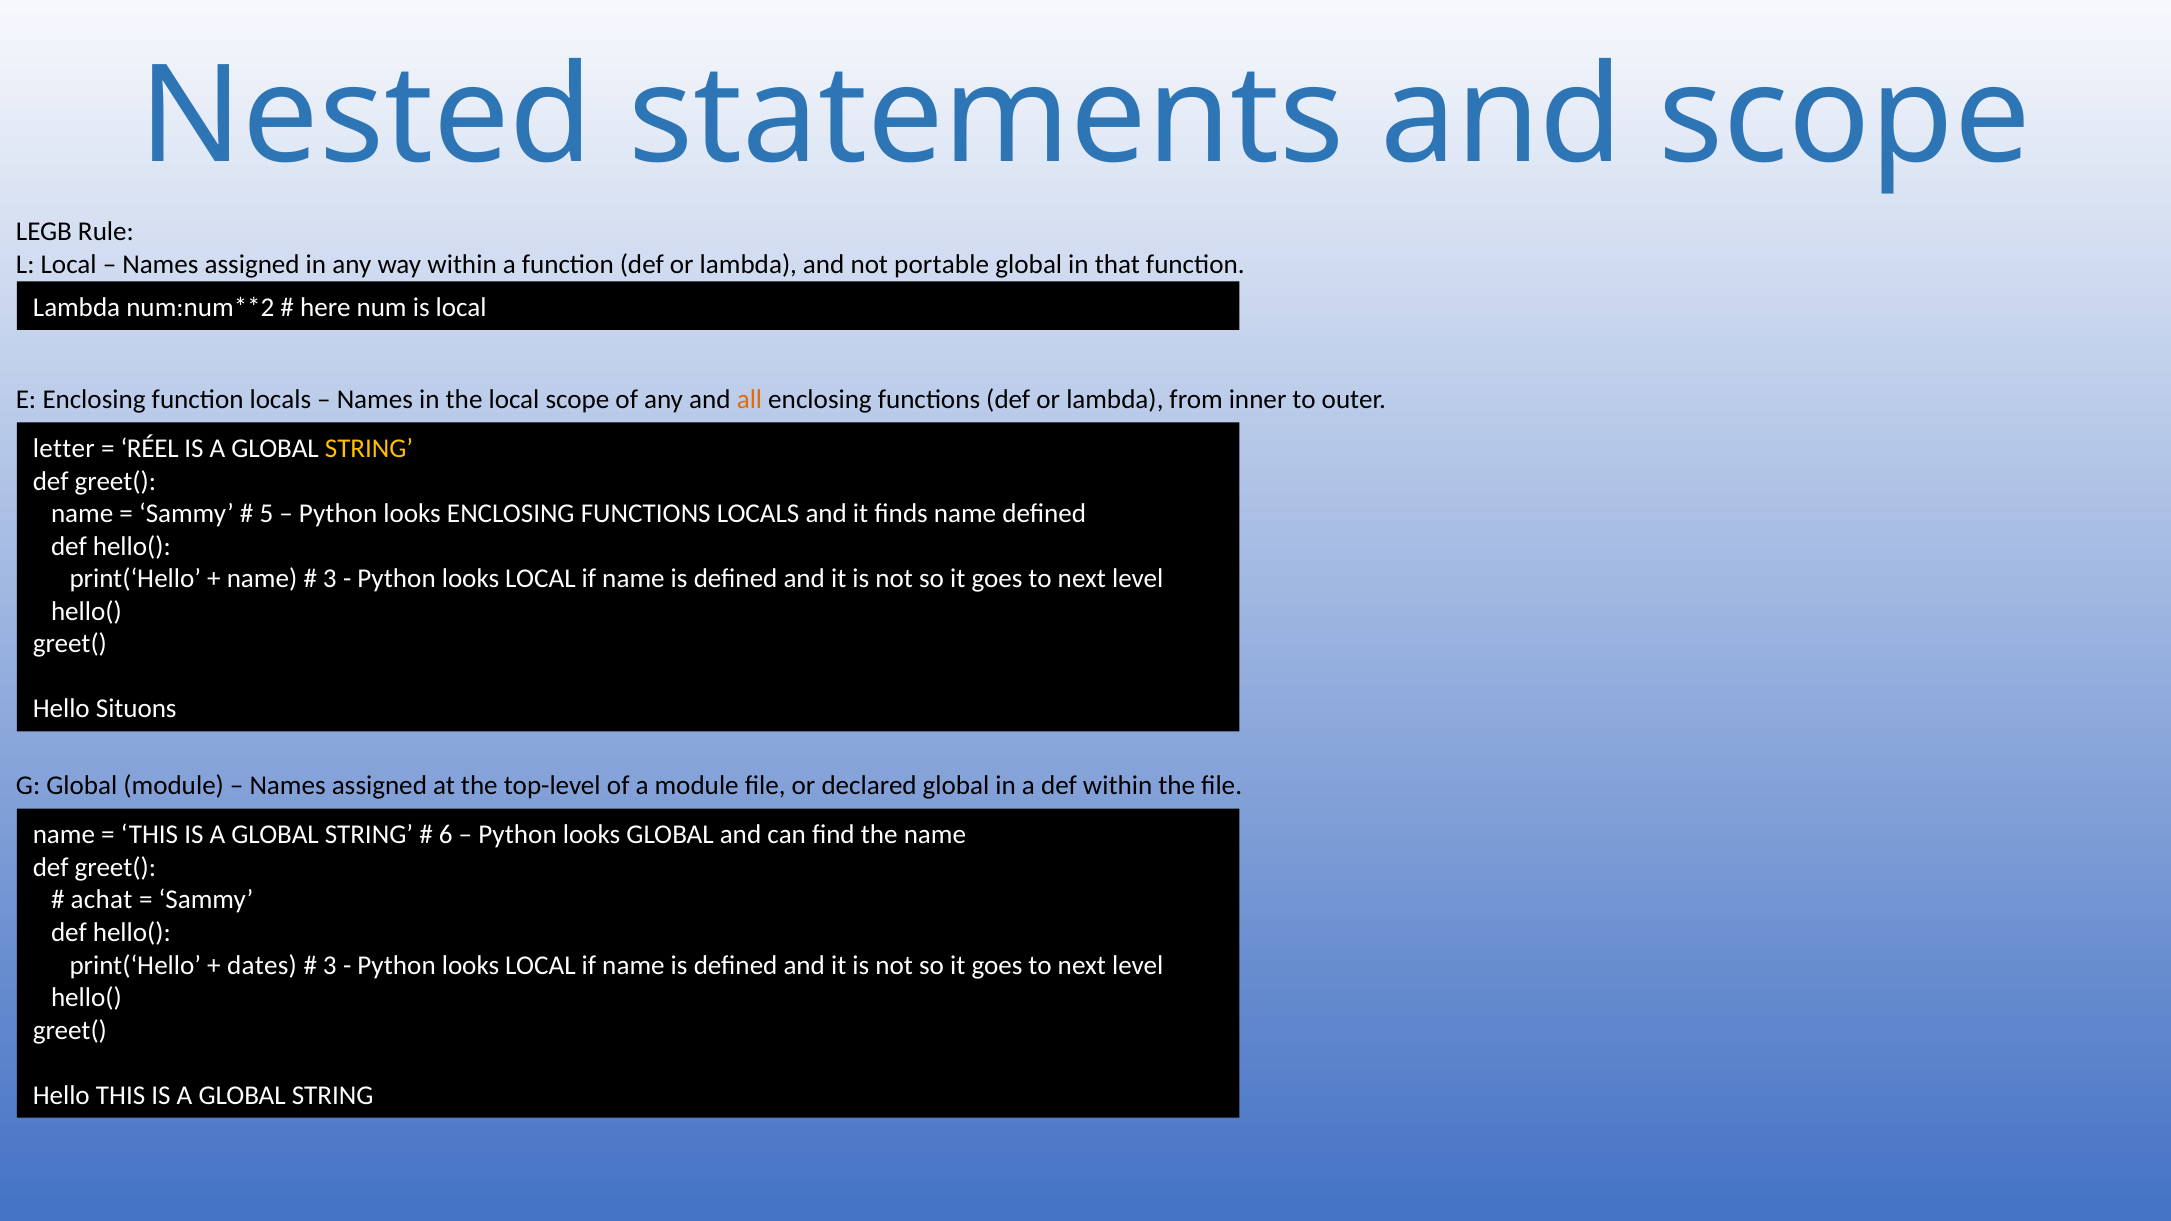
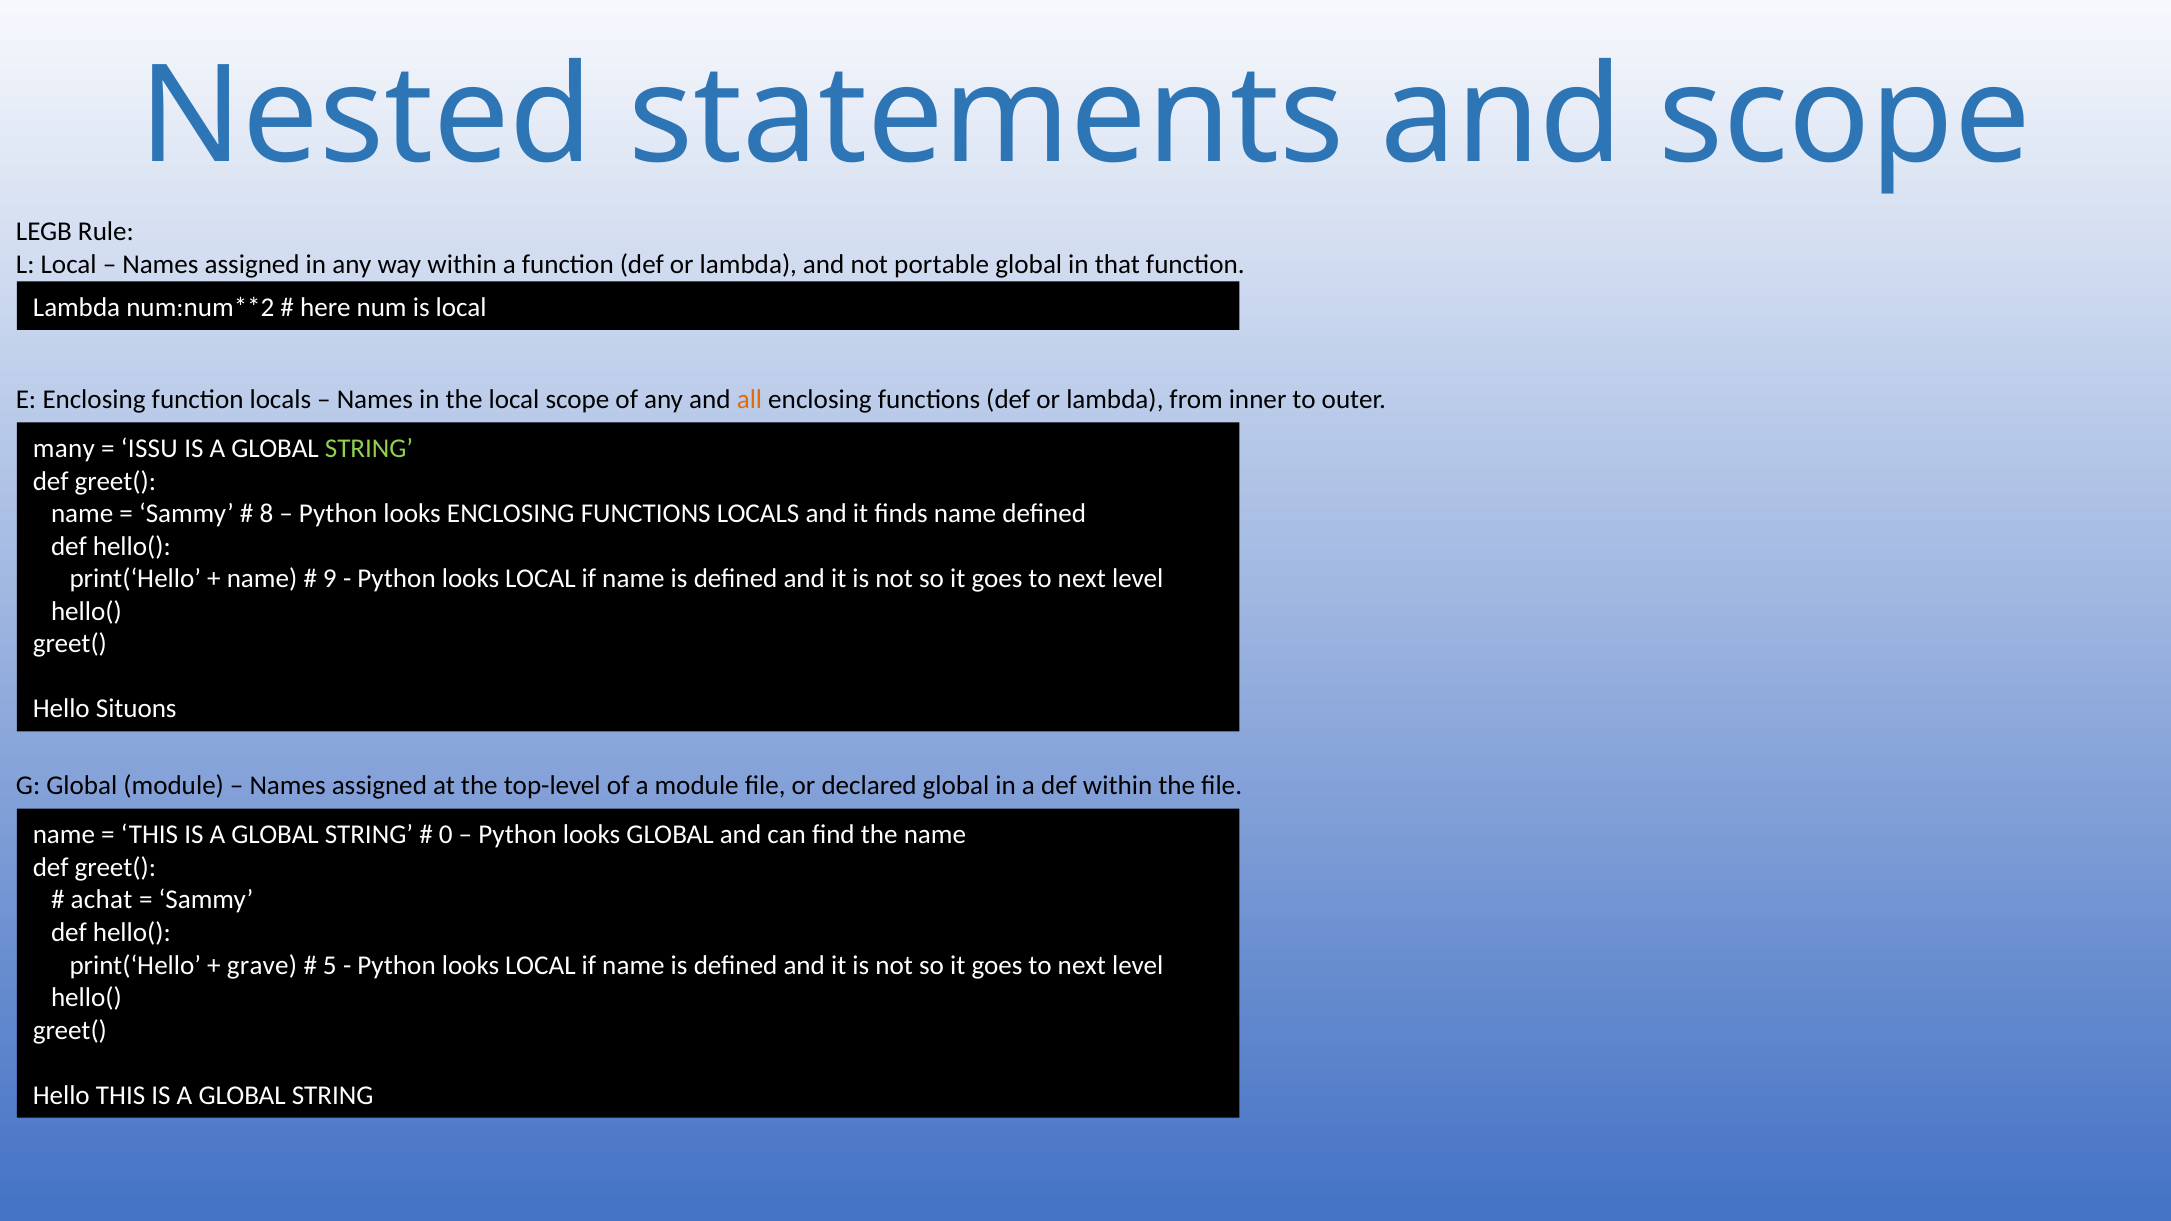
letter: letter -> many (64, 449)
RÉEL: RÉEL -> ISSU (149, 449)
STRING colour: yellow -> light green (369, 449)
5: 5 -> 8 (267, 514)
3: 3 -> 9 (330, 579)
6: 6 -> 0 (446, 835)
dates: dates -> grave (262, 965)
3: 3 -> 5 (330, 965)
